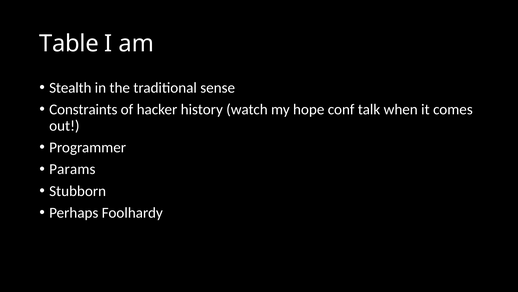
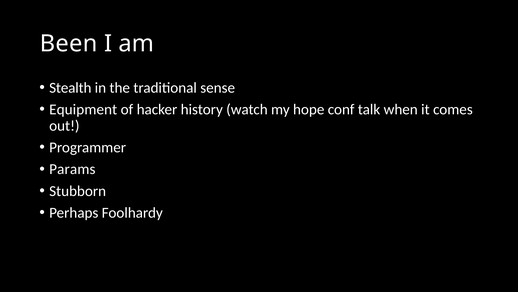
Table: Table -> Been (69, 44)
Constraints: Constraints -> Equipment (83, 109)
